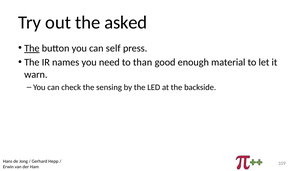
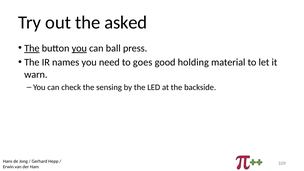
you underline: none -> present (79, 48)
self: self -> ball (113, 48)
than: than -> goes (143, 62)
enough: enough -> holding (193, 62)
